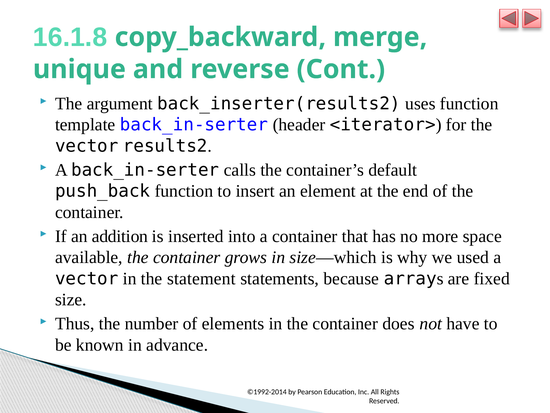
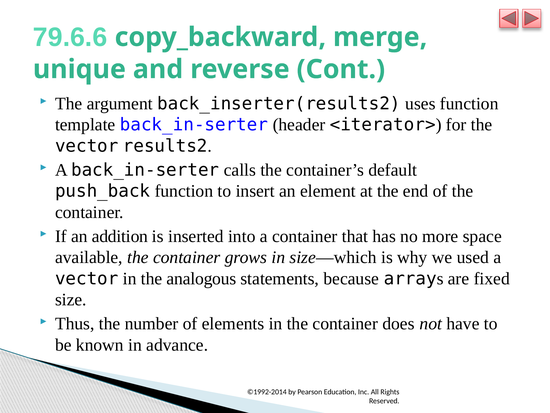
16.1.8: 16.1.8 -> 79.6.6 (70, 37)
statement: statement -> analogous (201, 278)
